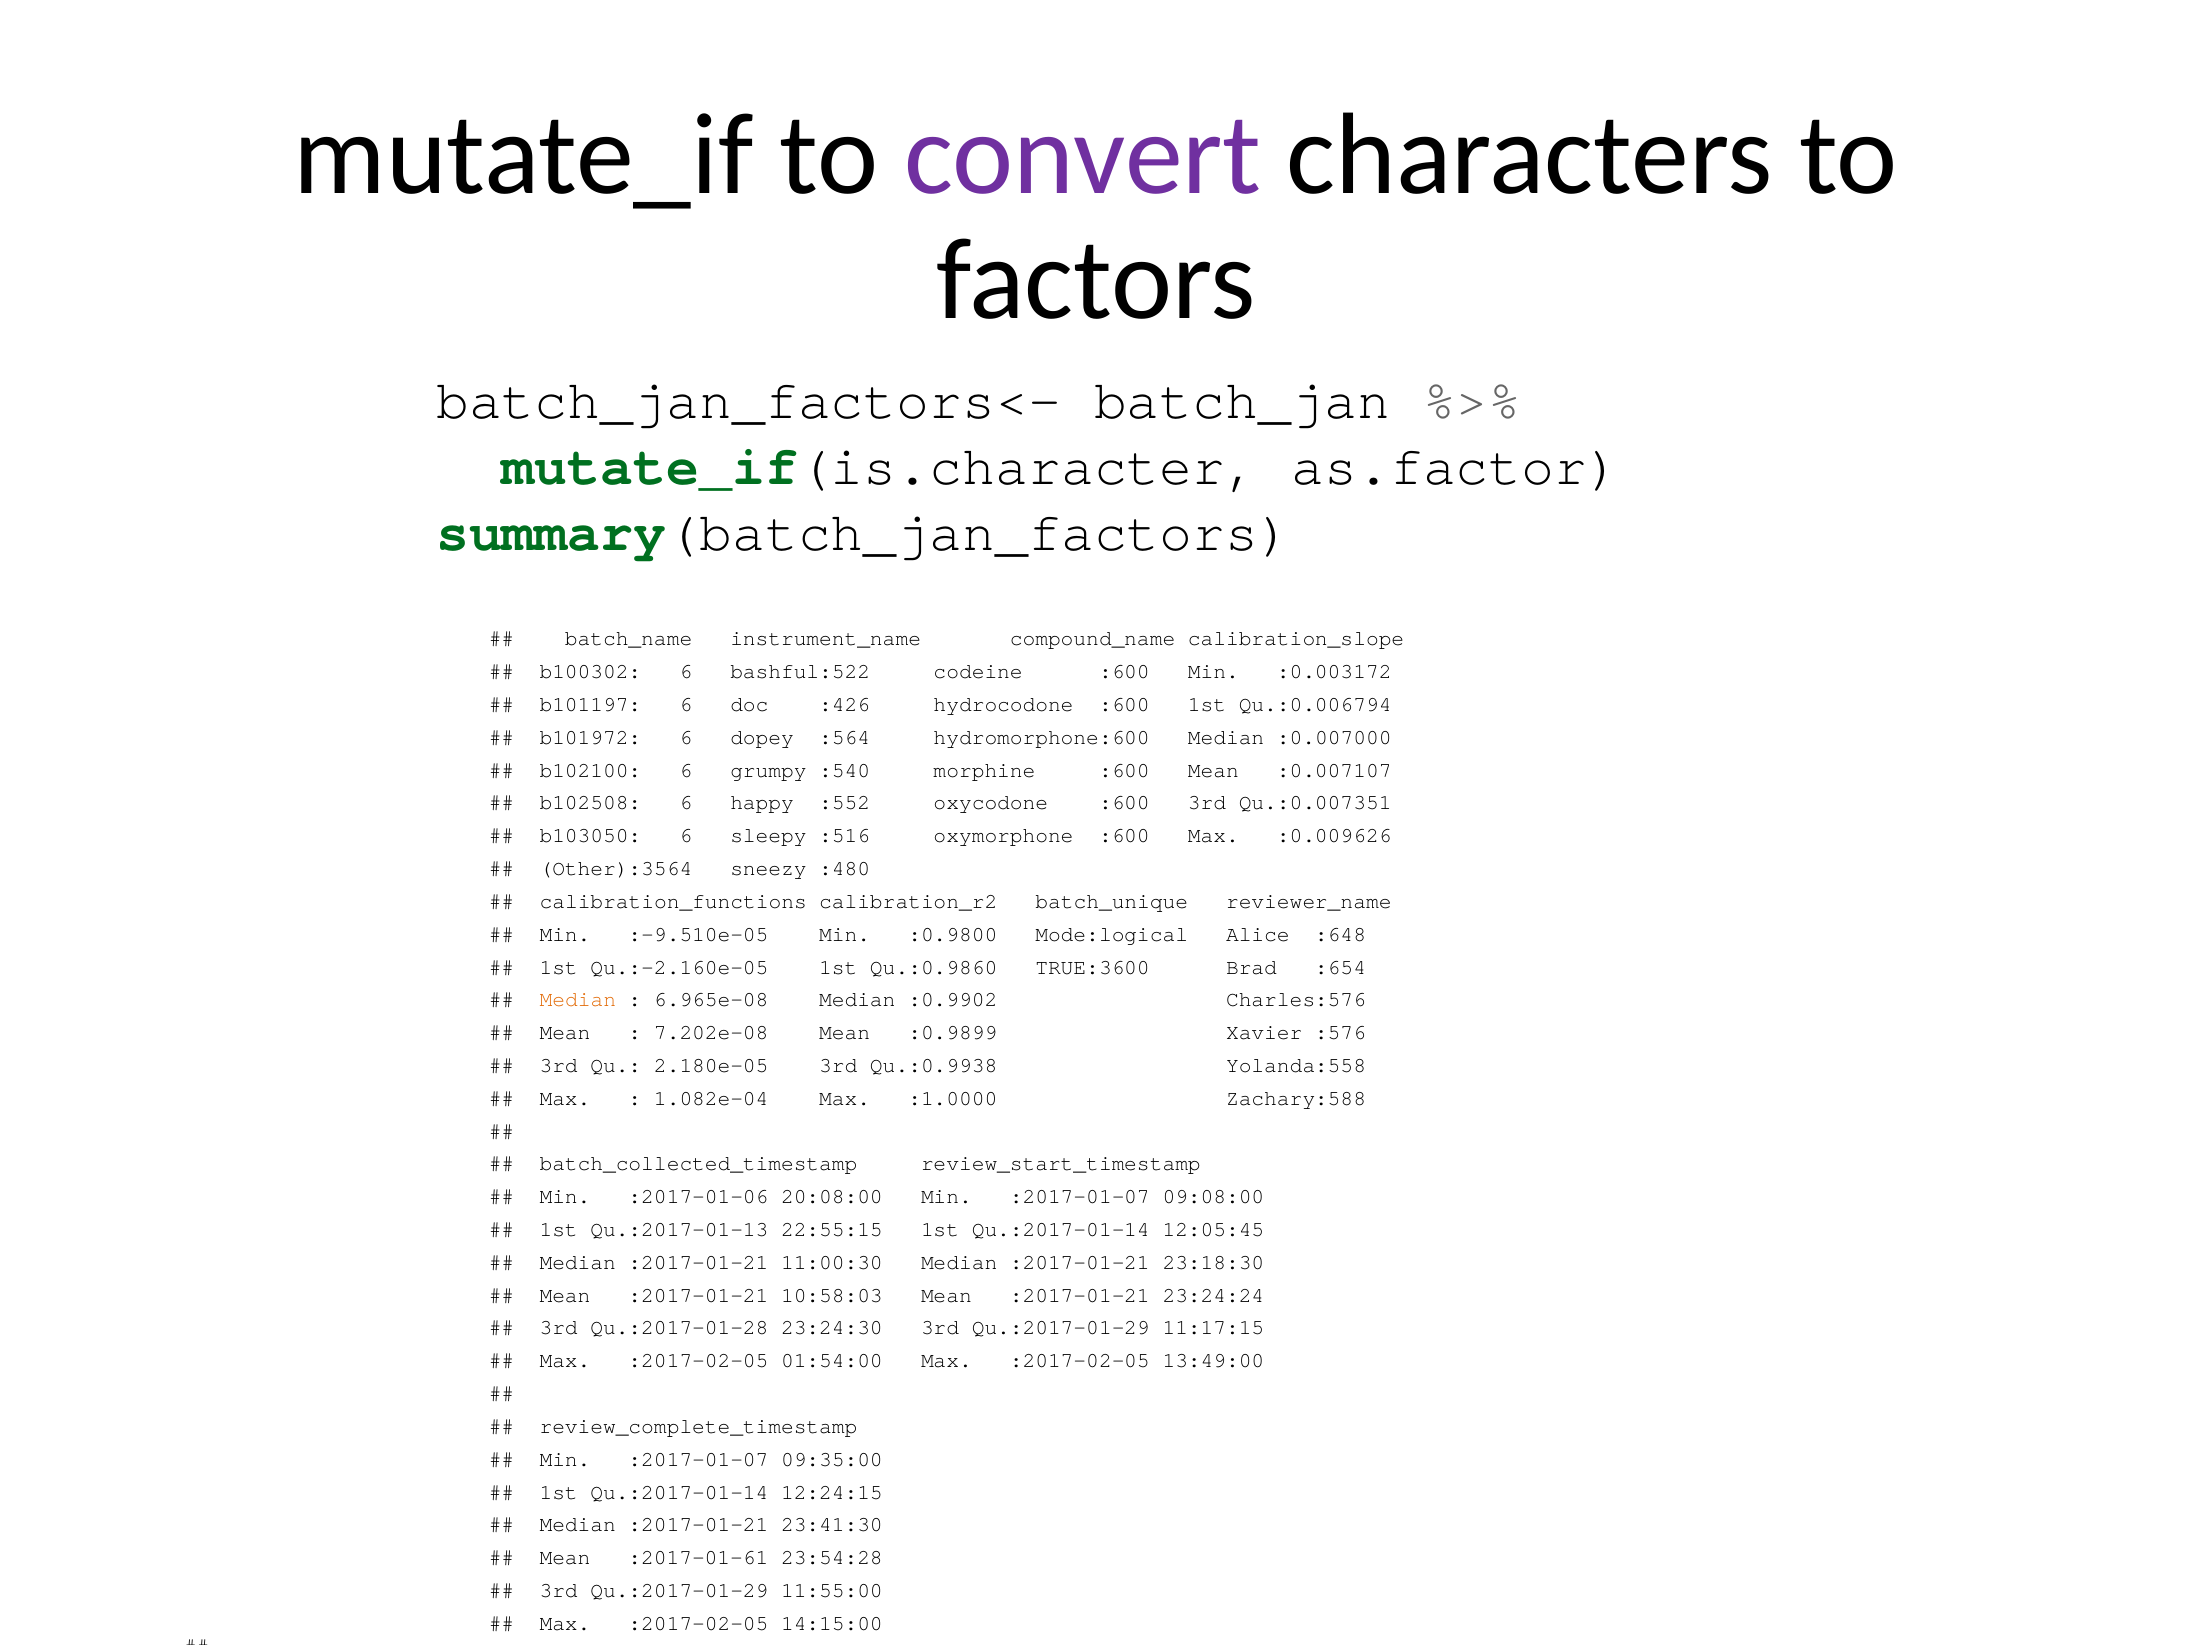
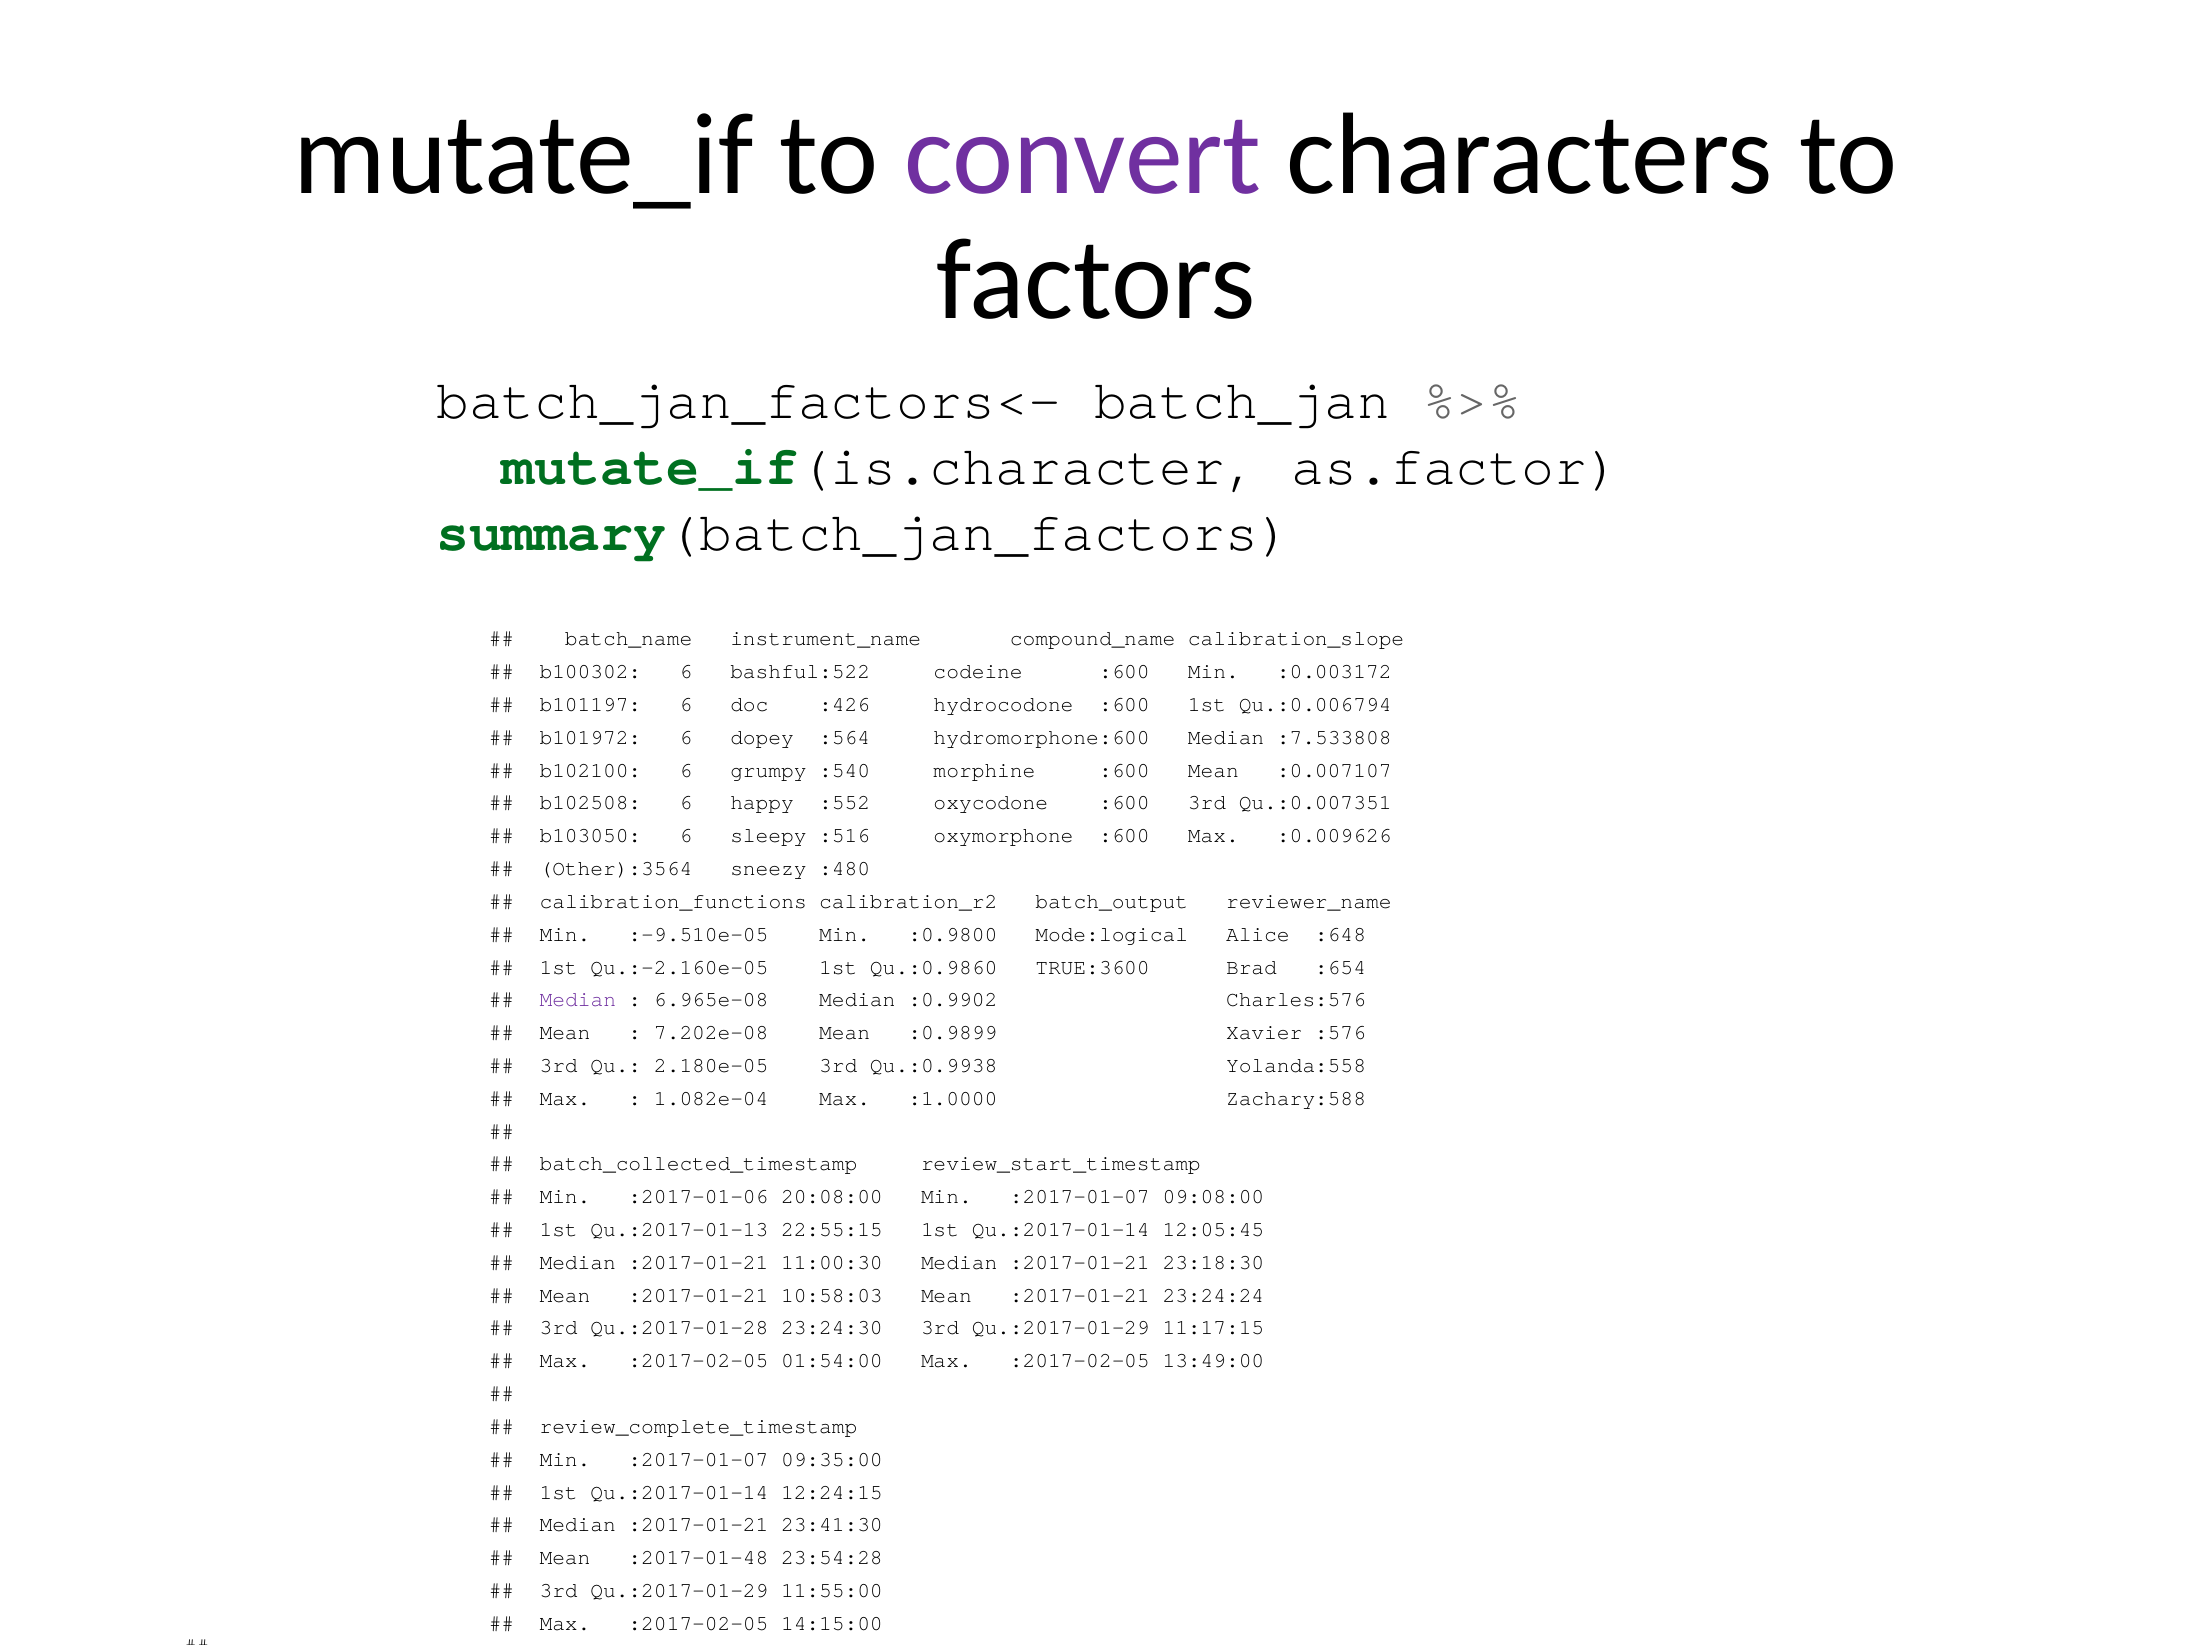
:0.007000: :0.007000 -> :7.533808 (1334, 737)
batch_unique: batch_unique -> batch_output (1112, 901)
Median colour: orange -> purple (578, 1000)
:2017-01-61: :2017-01-61 -> :2017-01-48 (698, 1557)
